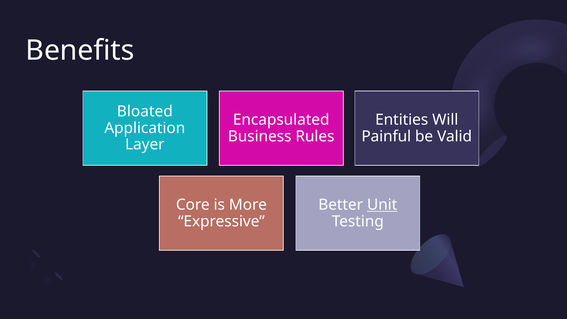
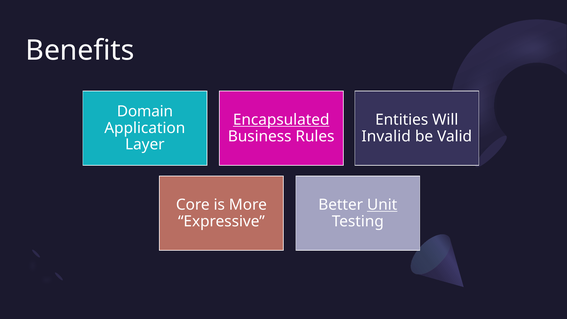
Bloated: Bloated -> Domain (145, 111)
Encapsulated underline: none -> present (281, 120)
Painful: Painful -> Invalid (386, 136)
